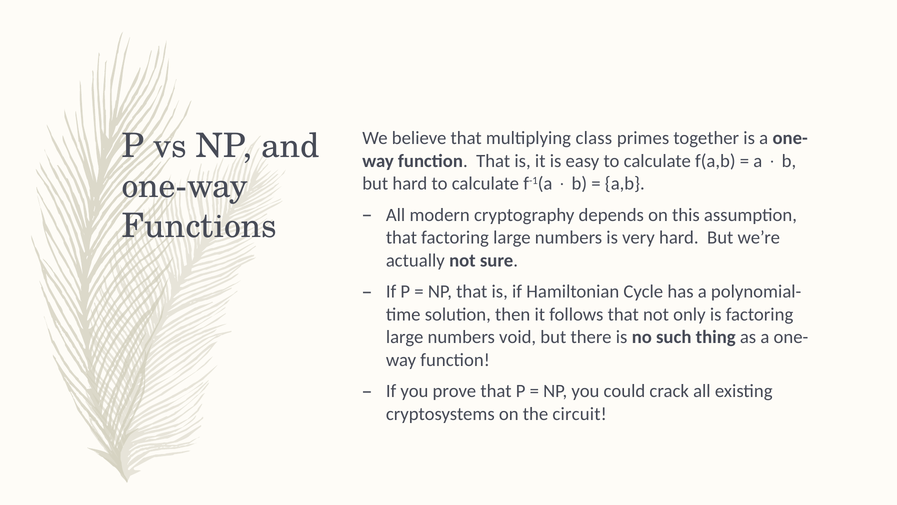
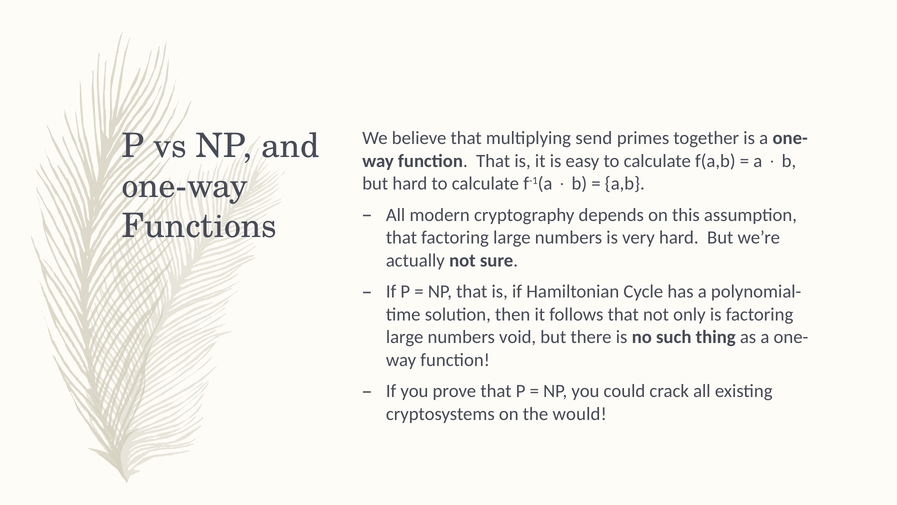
class: class -> send (594, 138)
circuit: circuit -> would (580, 414)
